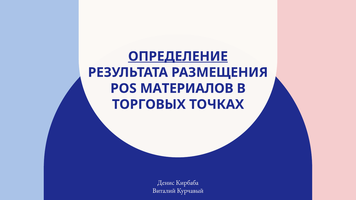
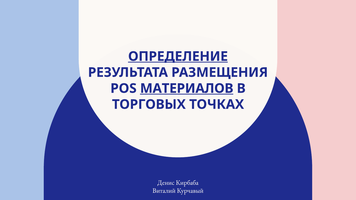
МАТЕРИАЛОВ underline: none -> present (187, 89)
